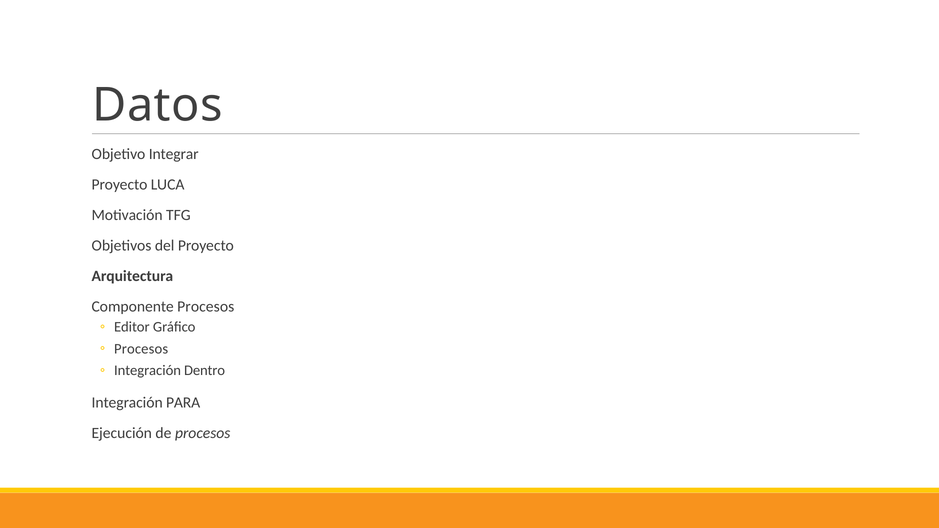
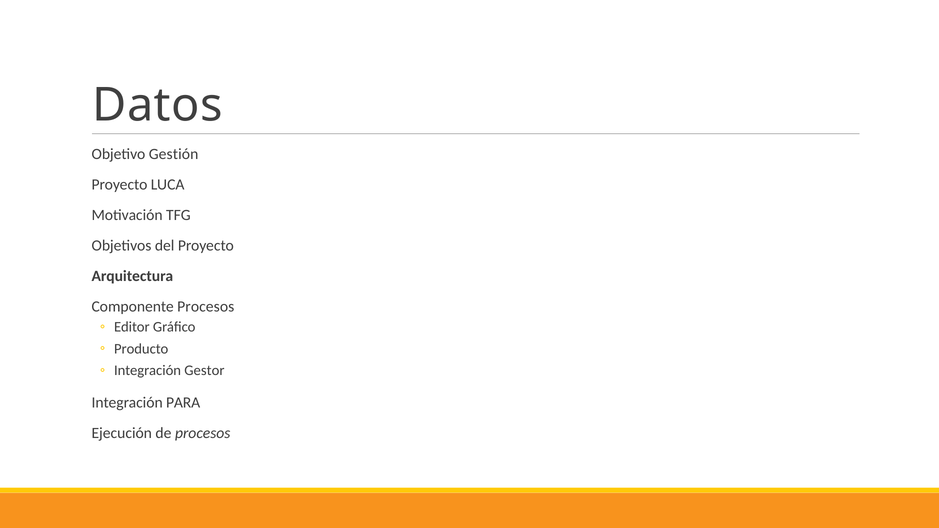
Integrar: Integrar -> Gestión (174, 154)
Procesos: Procesos -> Producto (141, 349)
Dentro: Dentro -> Gestor (204, 371)
